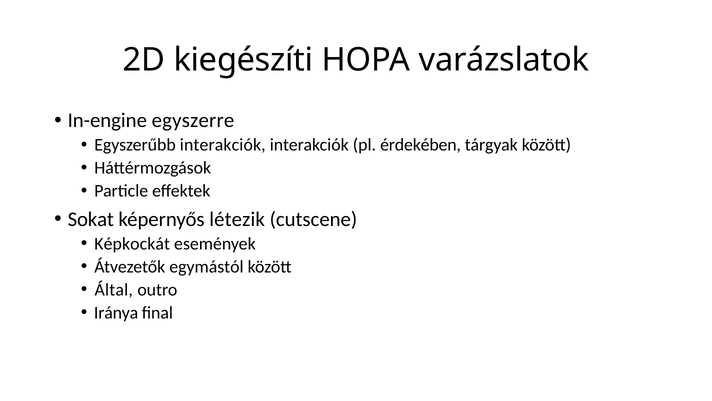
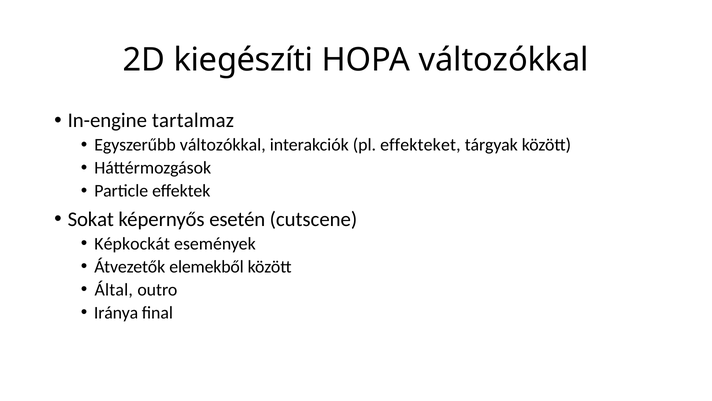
HOPA varázslatok: varázslatok -> változókkal (504, 60)
egyszerre: egyszerre -> tartalmaz (193, 120)
Egyszerűbb interakciók: interakciók -> változókkal (223, 145)
érdekében: érdekében -> effekteket (420, 145)
létezik: létezik -> esetén (237, 219)
egymástól: egymástól -> elemekből (207, 266)
